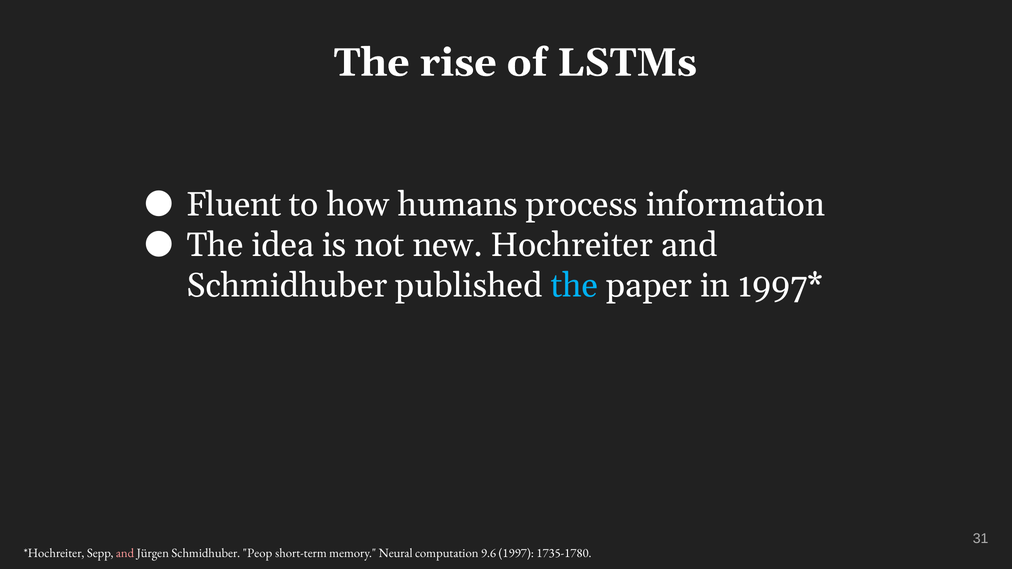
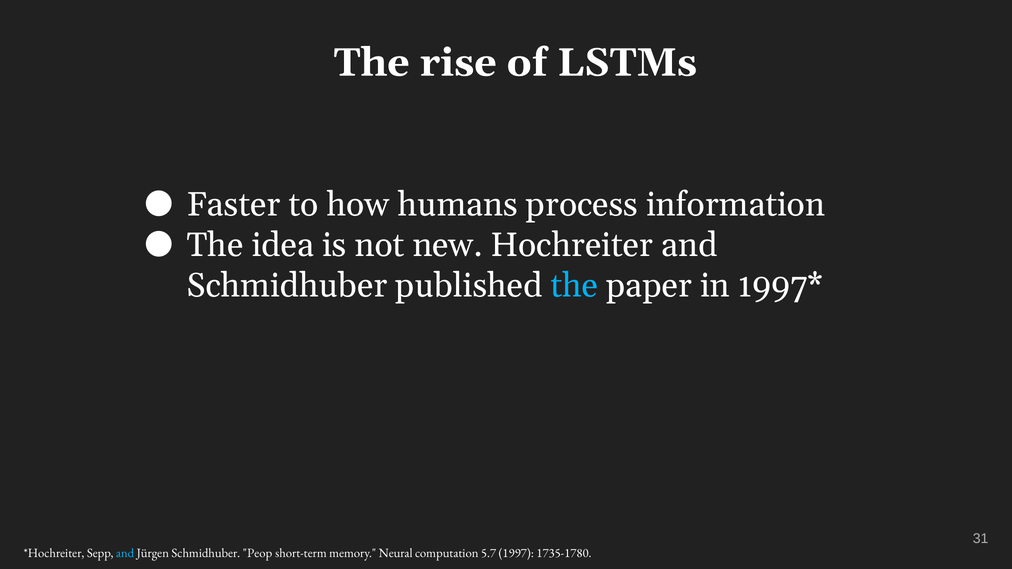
Fluent: Fluent -> Faster (234, 205)
and colour: pink -> light blue (125, 553)
9.6: 9.6 -> 5.7 (488, 553)
